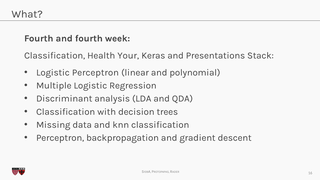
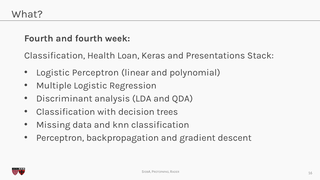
Your: Your -> Loan (128, 55)
